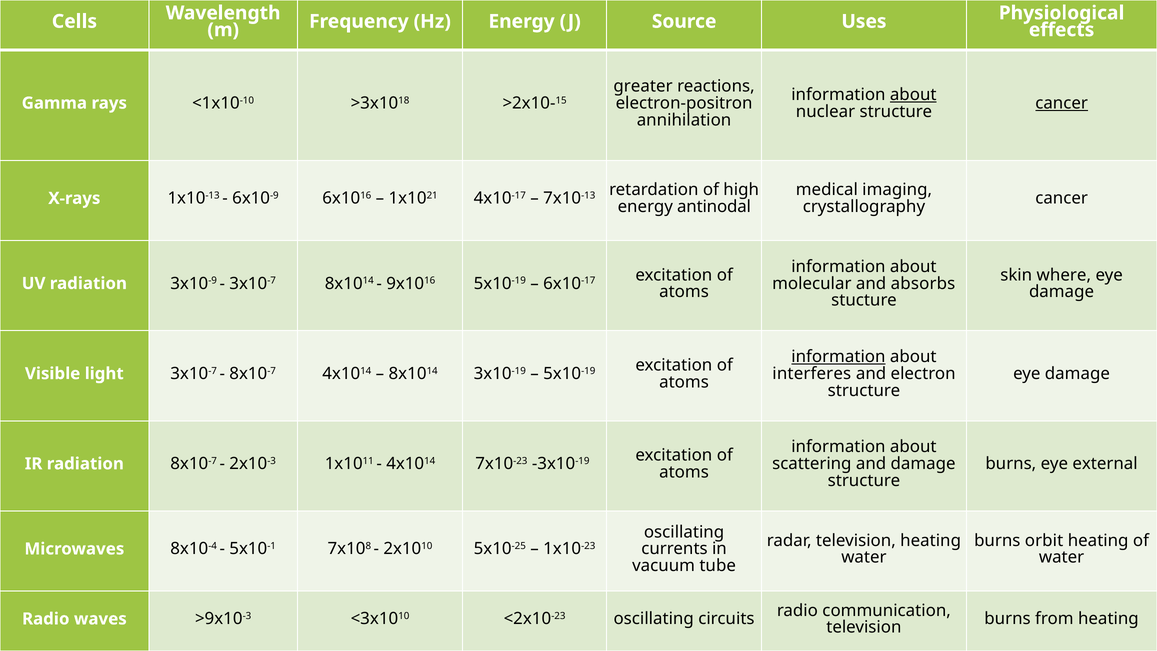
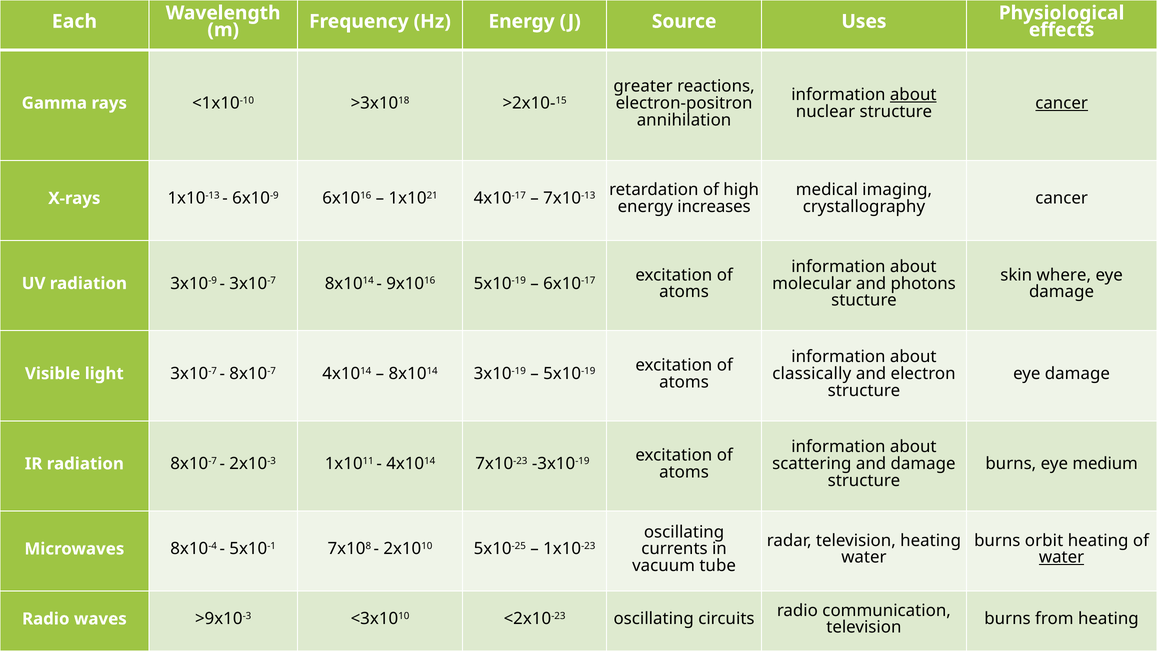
Cells: Cells -> Each (74, 21)
antinodal: antinodal -> increases (714, 207)
absorbs: absorbs -> photons (923, 283)
information underline: present -> none (838, 357)
interferes: interferes -> classically (812, 374)
external: external -> medium (1105, 464)
water underline: none -> present (1062, 557)
